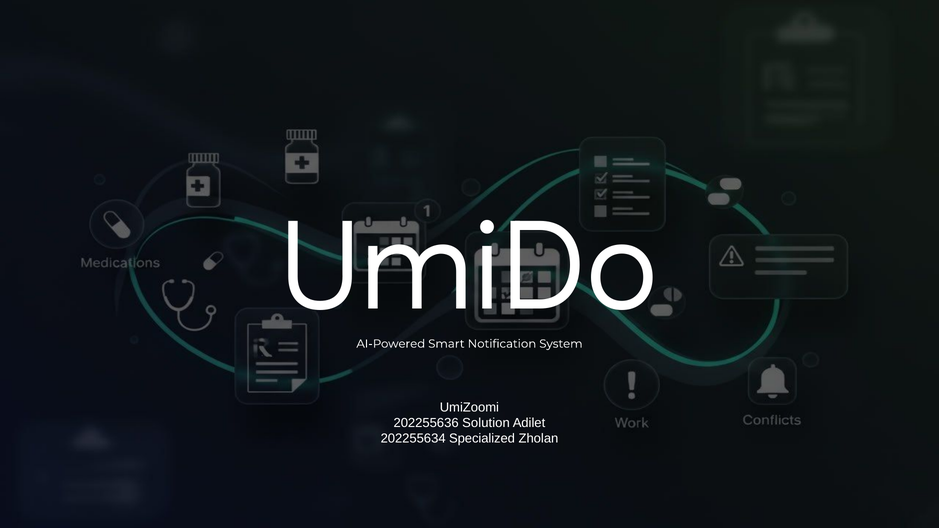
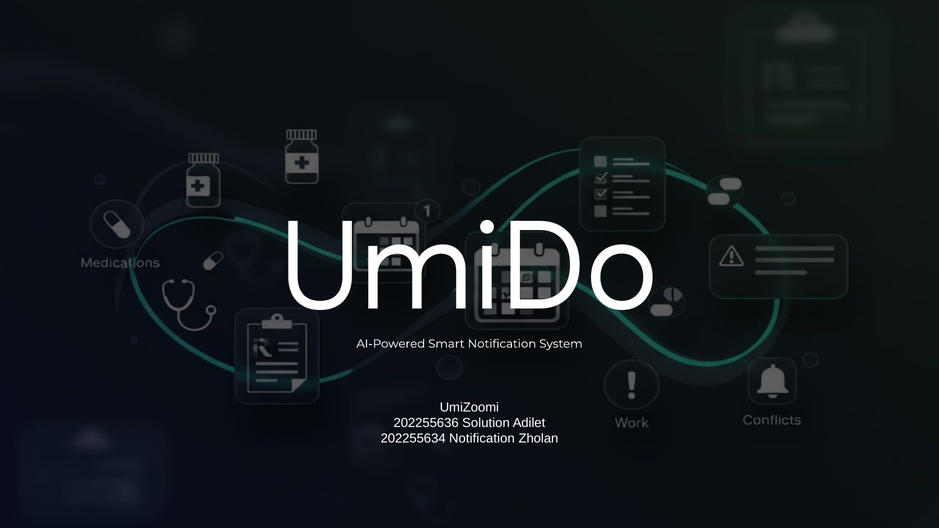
202255634 Specialized: Specialized -> Notification (482, 439)
